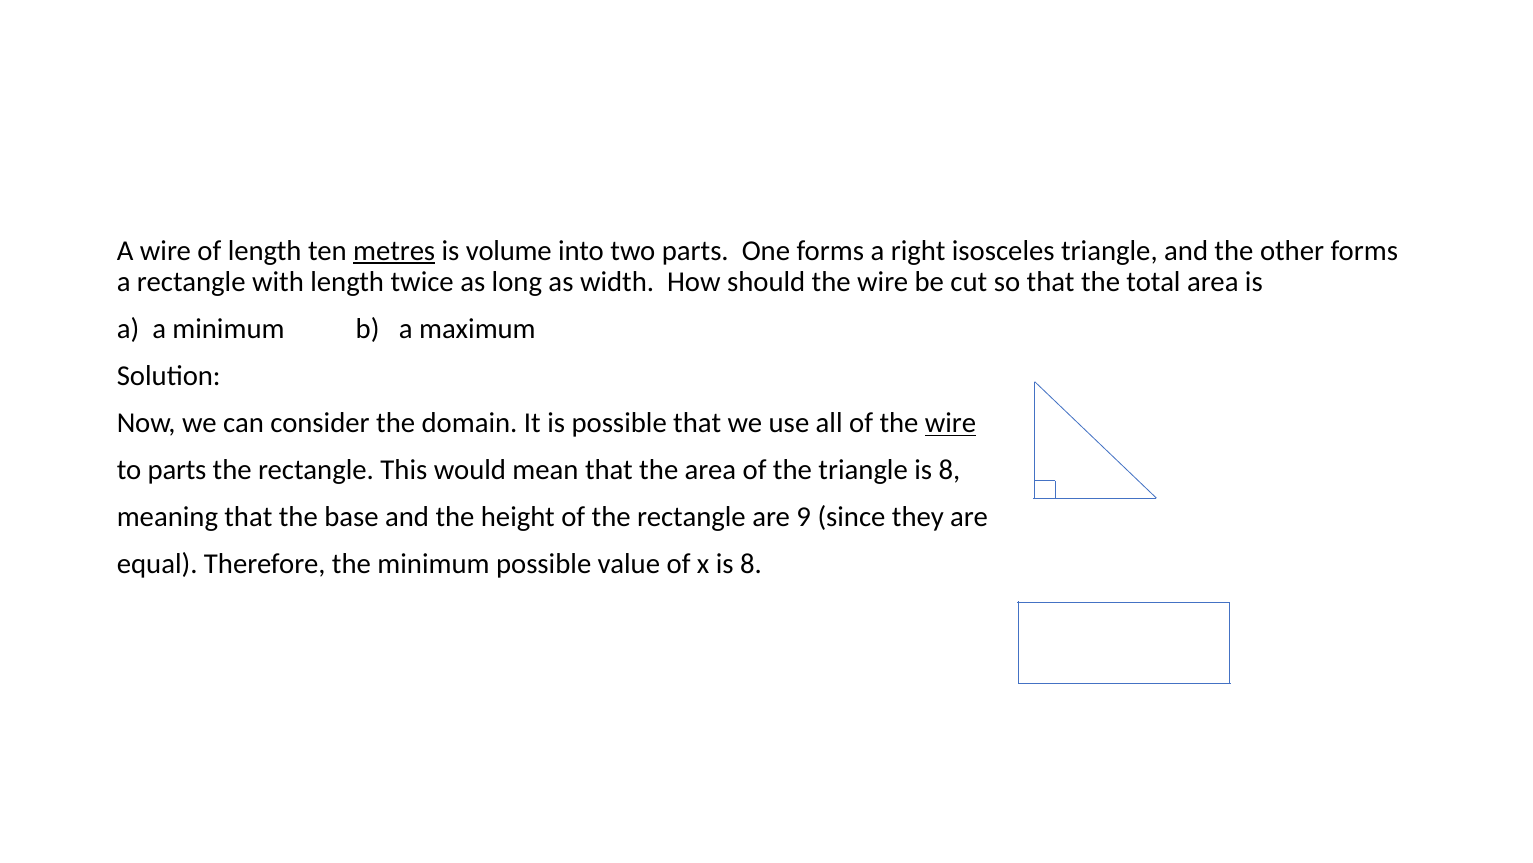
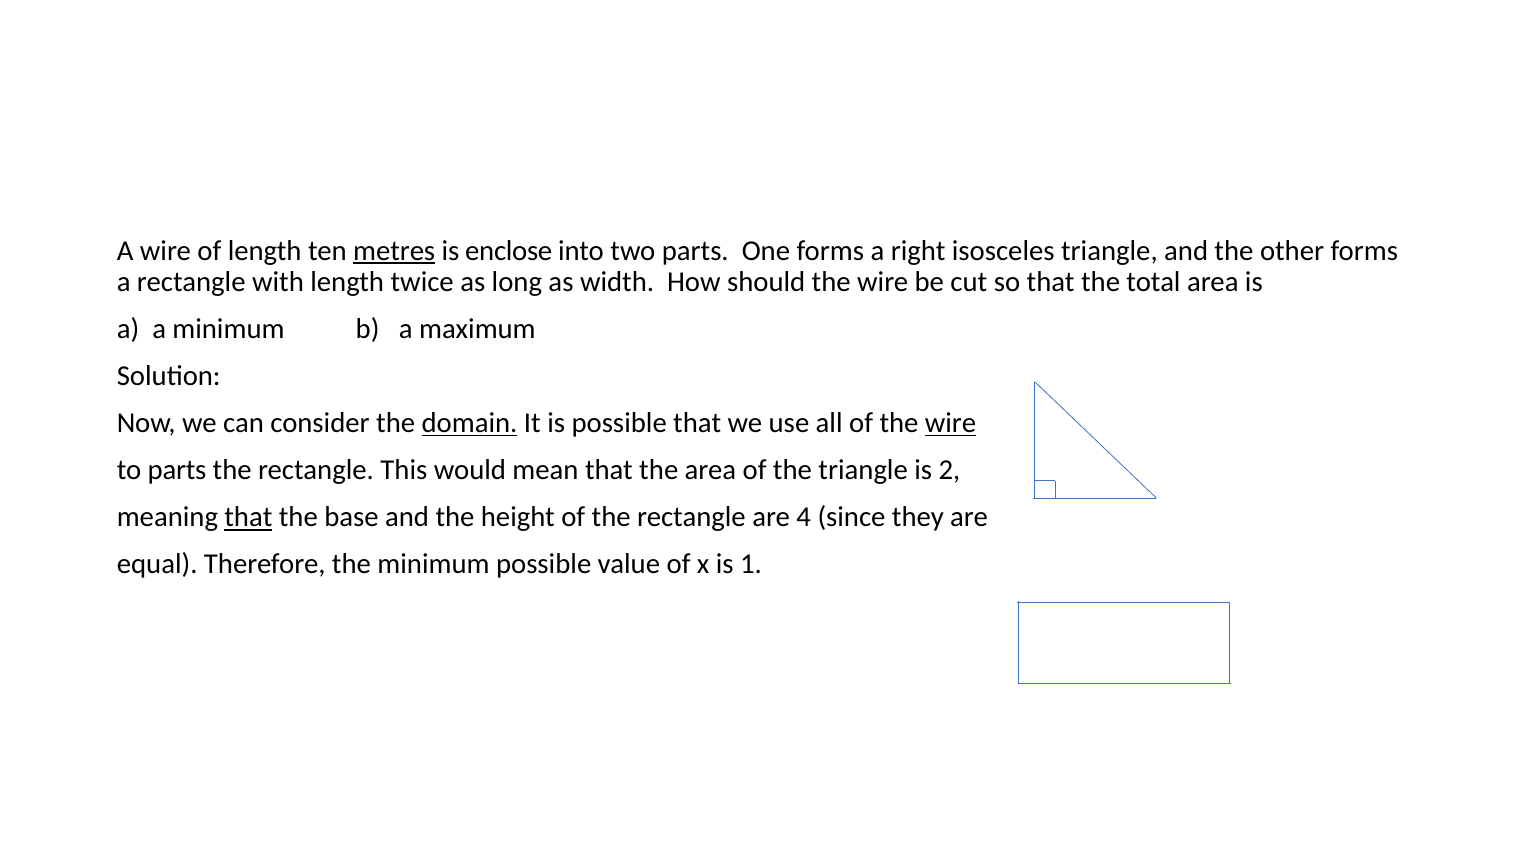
volume: volume -> enclose (509, 251)
domain underline: none -> present (470, 423)
triangle is 8: 8 -> 2 (949, 470)
that underline: none -> present (248, 517)
9: 9 -> 4 (804, 517)
x is 8: 8 -> 1 (751, 564)
